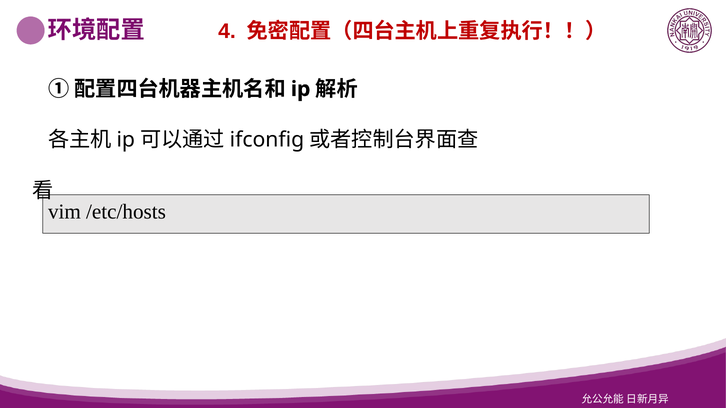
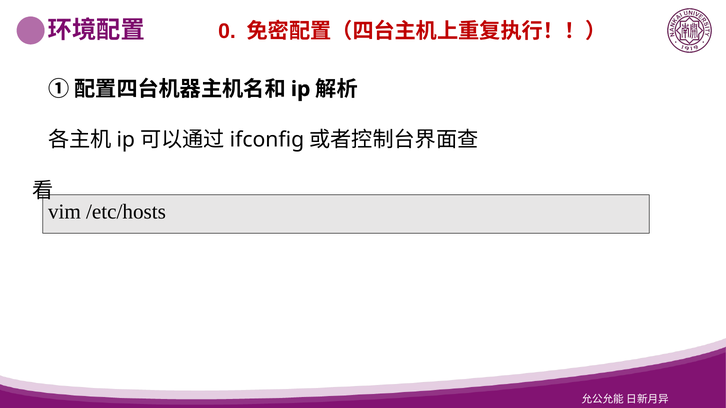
4: 4 -> 0 (227, 31)
